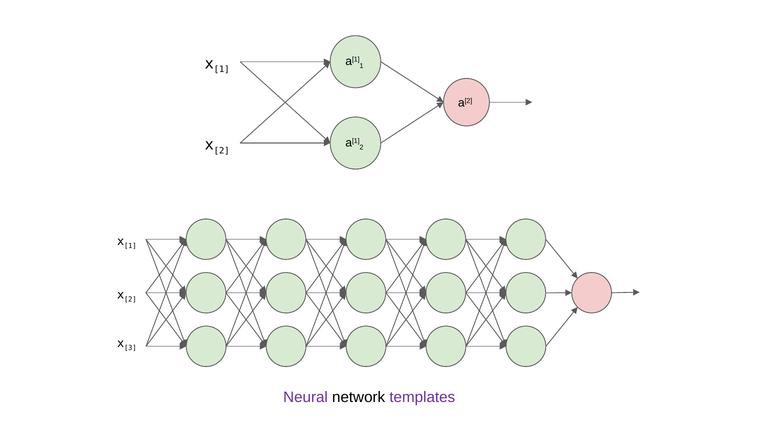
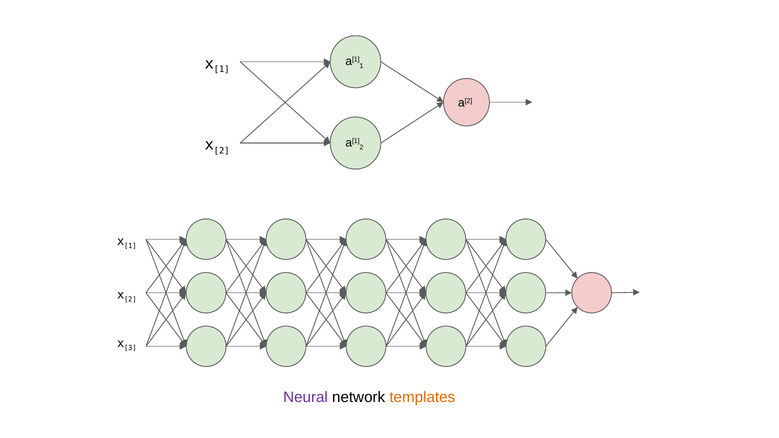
templates colour: purple -> orange (422, 398)
